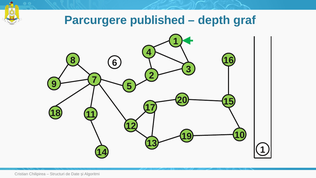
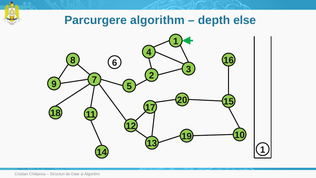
published: published -> algorithm (157, 20)
graf: graf -> else (245, 20)
